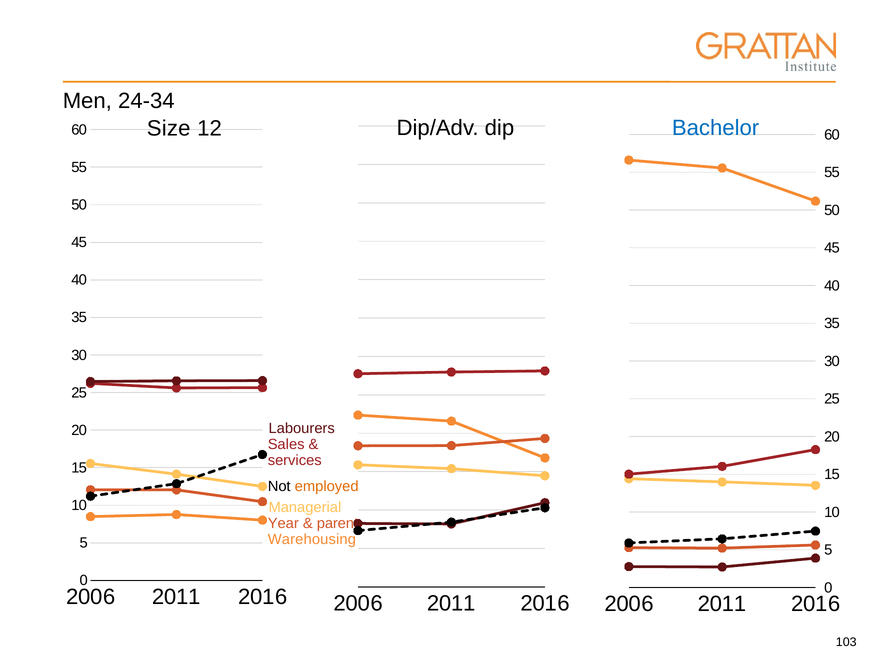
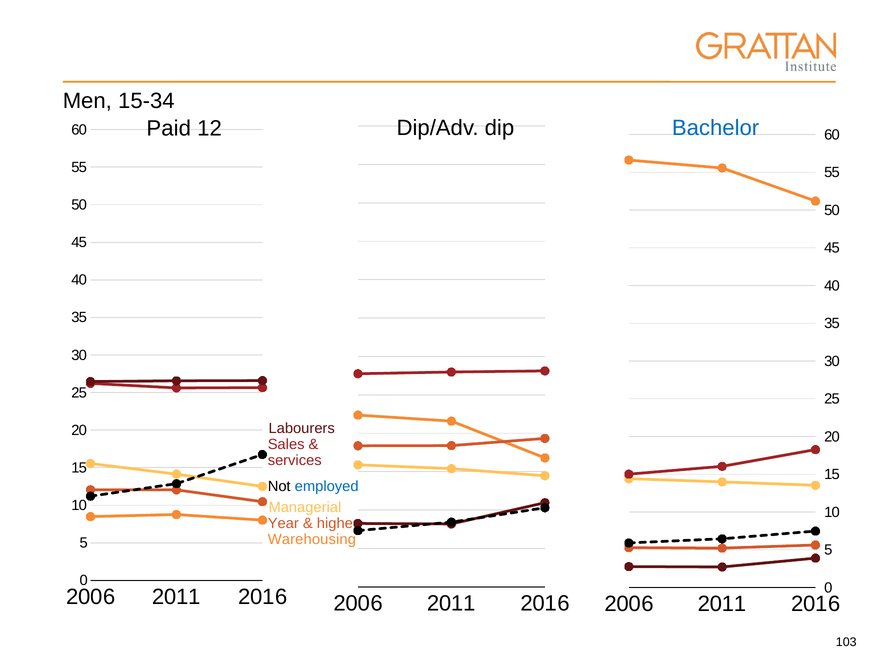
24-34: 24-34 -> 15-34 (146, 101)
Size: Size -> Paid (169, 129)
employed colour: orange -> blue (327, 487)
parent: parent -> higher (337, 524)
